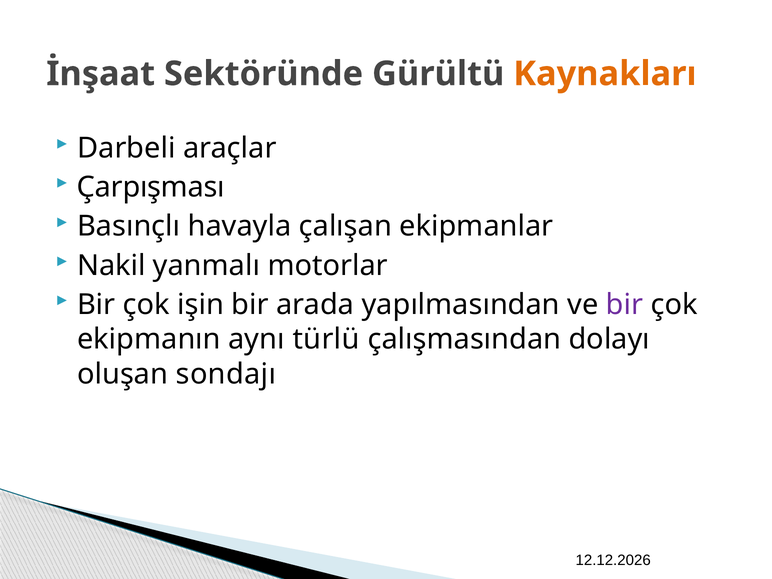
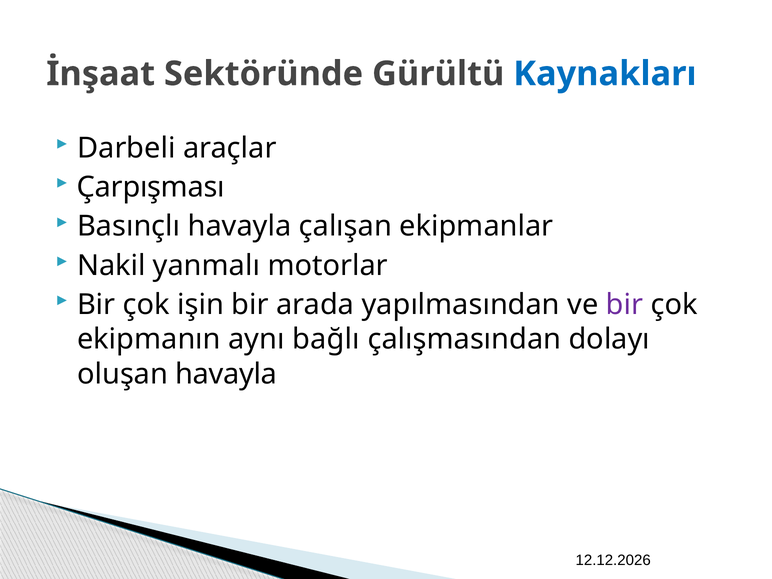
Kaynakları colour: orange -> blue (605, 74)
türlü: türlü -> bağlı (326, 339)
oluşan sondajı: sondajı -> havayla (226, 374)
